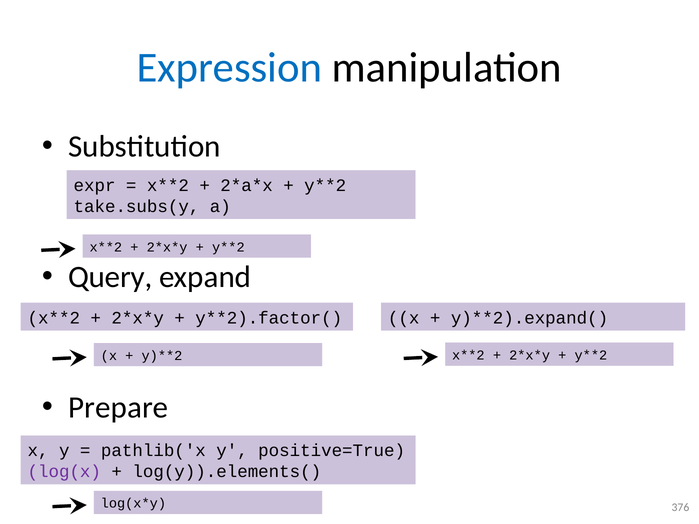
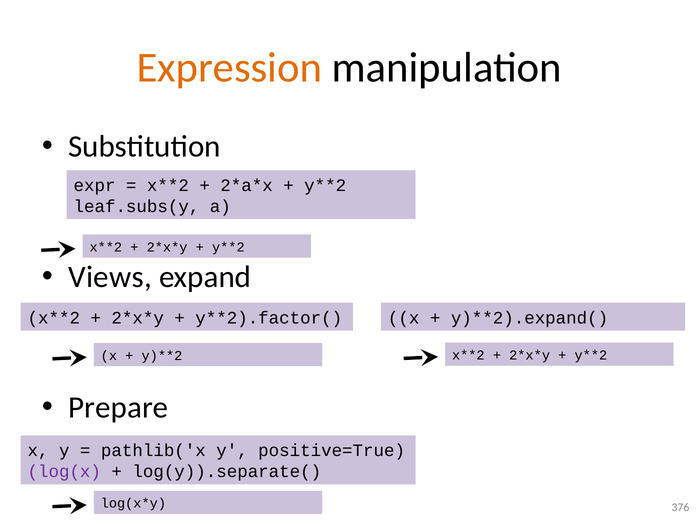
Expression colour: blue -> orange (229, 68)
take.subs(y: take.subs(y -> leaf.subs(y (136, 206)
Query: Query -> Views (110, 277)
log(y)).elements(: log(y)).elements( -> log(y)).separate( (227, 472)
